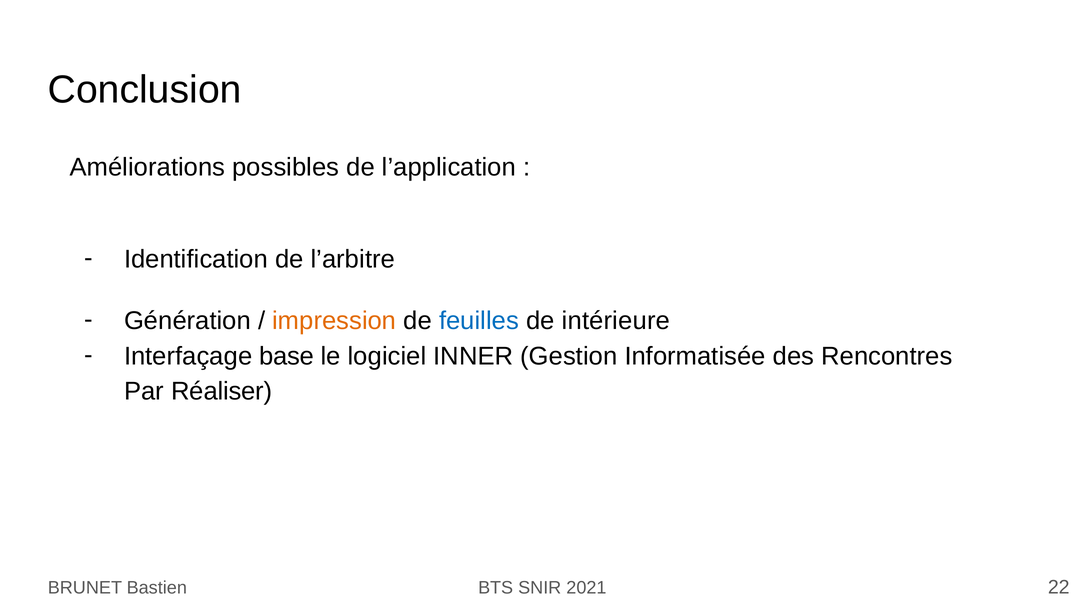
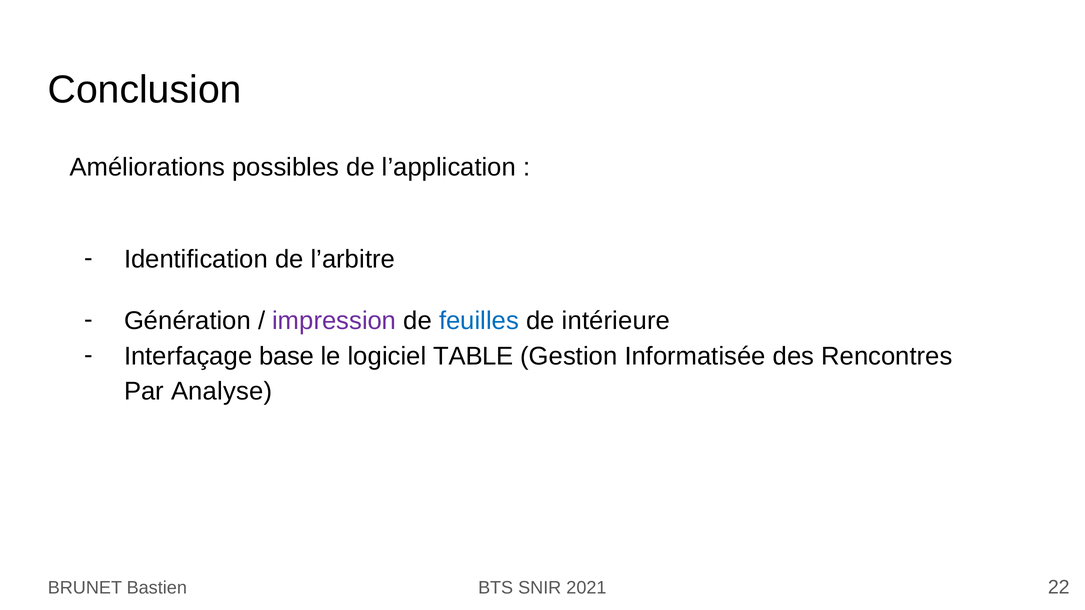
impression colour: orange -> purple (334, 321)
INNER: INNER -> TABLE (473, 356)
Réaliser: Réaliser -> Analyse (222, 392)
